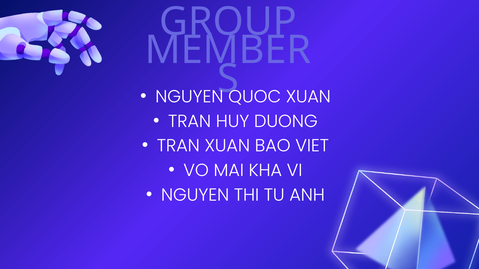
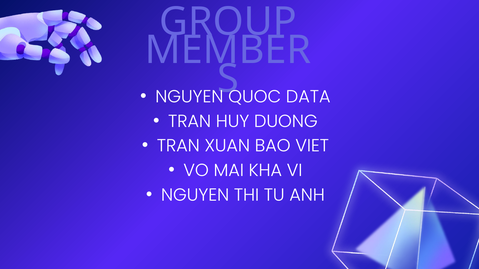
QUOC XUAN: XUAN -> DATA (308, 97)
